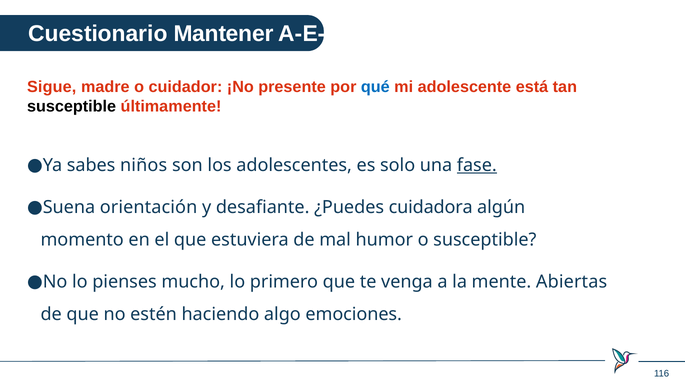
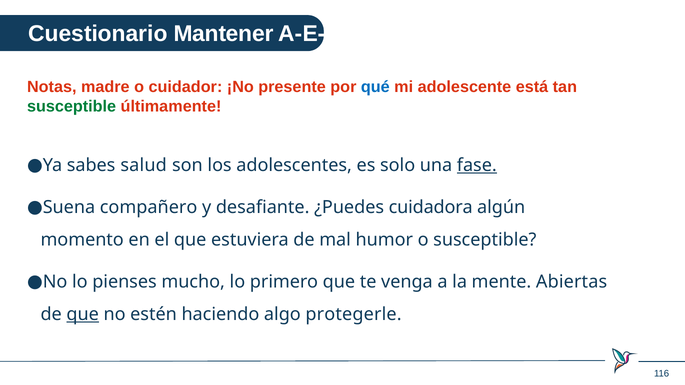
Sigue: Sigue -> Notas (52, 87)
susceptible colour: black -> green (72, 106)
niños: niños -> salud (144, 165)
orientación: orientación -> compañero (149, 207)
que underline: none -> present (83, 315)
emociones: emociones -> protegerle (354, 315)
